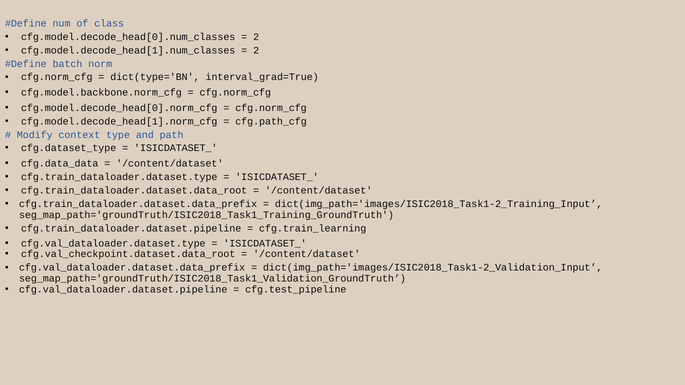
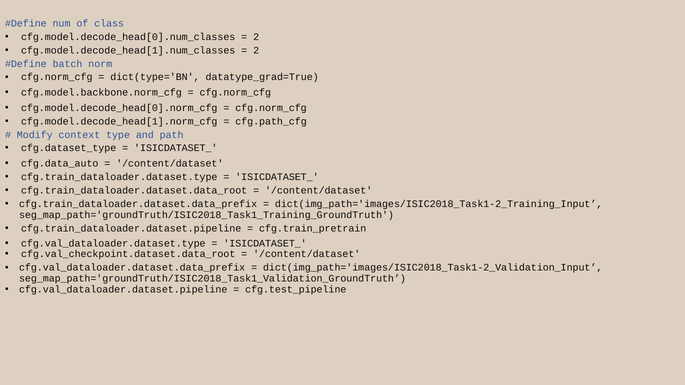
interval_grad=True: interval_grad=True -> datatype_grad=True (262, 77)
cfg.data_data: cfg.data_data -> cfg.data_auto (60, 164)
cfg.train_learning: cfg.train_learning -> cfg.train_pretrain (313, 229)
